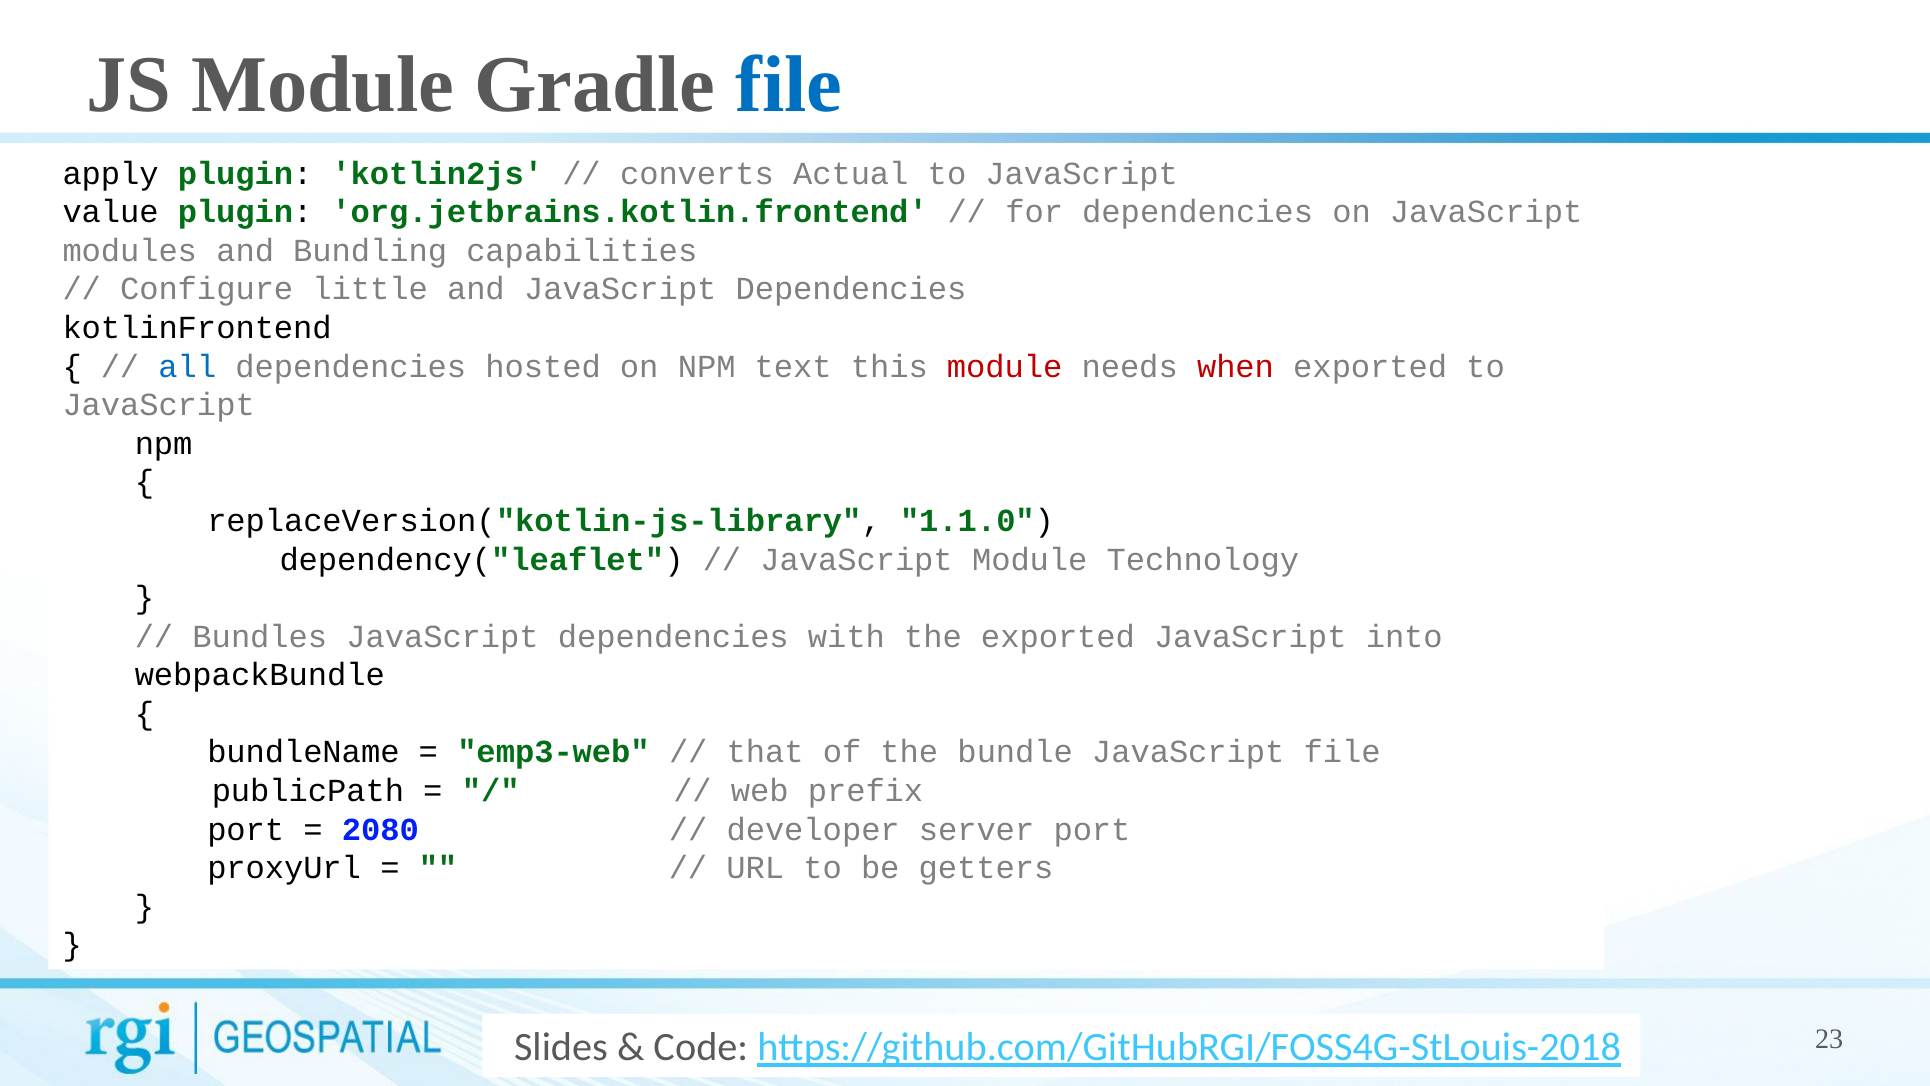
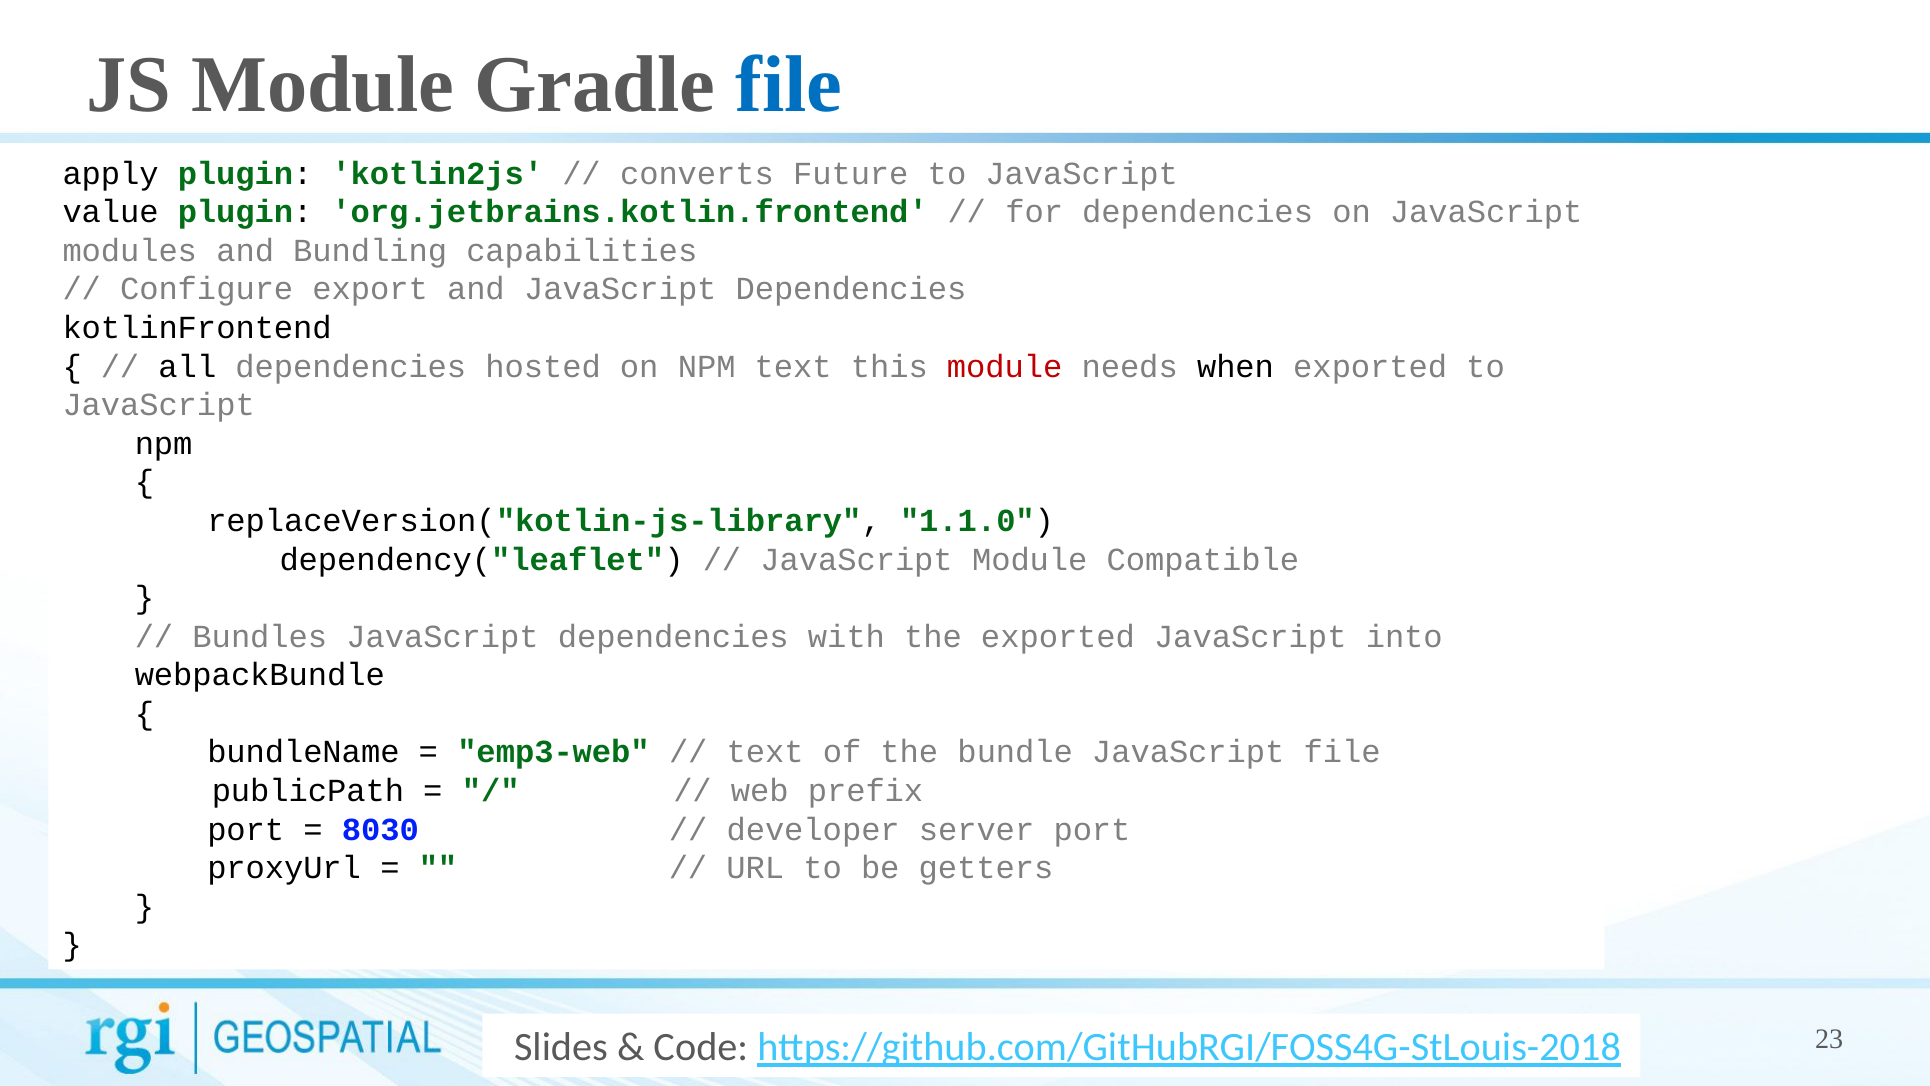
Actual: Actual -> Future (851, 173)
little: little -> export (370, 289)
all colour: blue -> black (187, 366)
when colour: red -> black (1236, 366)
Technology: Technology -> Compatible (1203, 559)
that: that -> text (765, 752)
2080: 2080 -> 8030 (380, 829)
